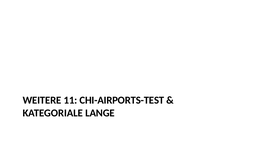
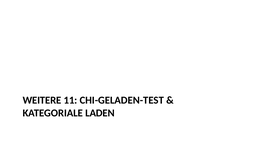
CHI-AIRPORTS-TEST: CHI-AIRPORTS-TEST -> CHI-GELADEN-TEST (122, 100)
LANGE: LANGE -> LADEN (100, 113)
